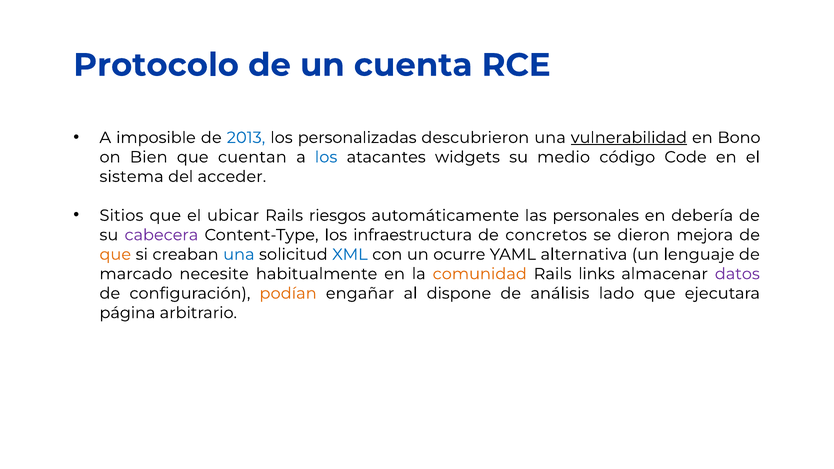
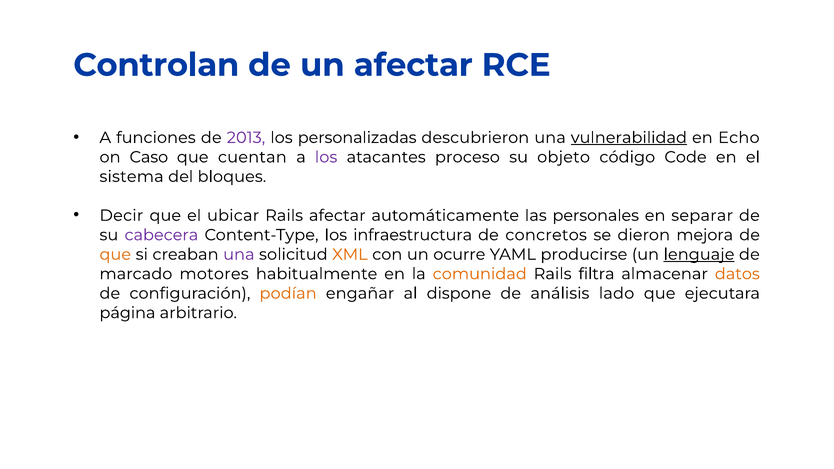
Protocolo: Protocolo -> Controlan (156, 65)
un cuenta: cuenta -> afectar (413, 65)
imposible: imposible -> funciones (156, 138)
2013 colour: blue -> purple (246, 138)
Bono: Bono -> Echo (739, 138)
Bien: Bien -> Caso (149, 157)
los colour: blue -> purple (326, 157)
widgets: widgets -> proceso (467, 157)
medio: medio -> objeto (564, 157)
acceder: acceder -> bloques (232, 177)
Sitios: Sitios -> Decir (121, 216)
Rails riesgos: riesgos -> afectar (337, 216)
debería: debería -> separar (702, 216)
una colour: blue -> purple (239, 255)
XML colour: blue -> orange (350, 255)
alternativa: alternativa -> producirse (584, 255)
lenguaje underline: none -> present (699, 255)
necesite: necesite -> motores (214, 274)
links: links -> filtra (597, 274)
datos colour: purple -> orange (737, 274)
